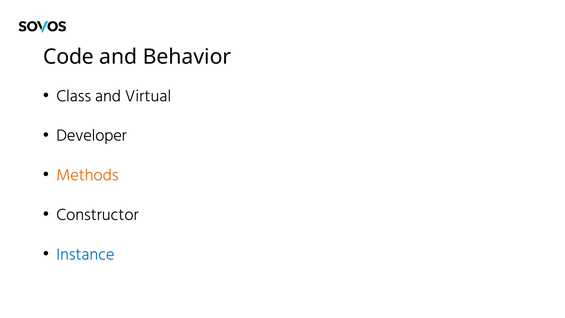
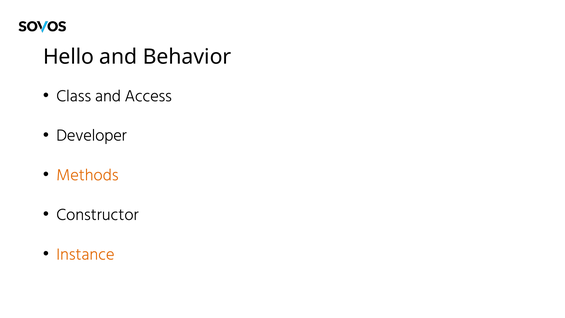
Code: Code -> Hello (68, 57)
Virtual: Virtual -> Access (148, 96)
Instance colour: blue -> orange (85, 254)
